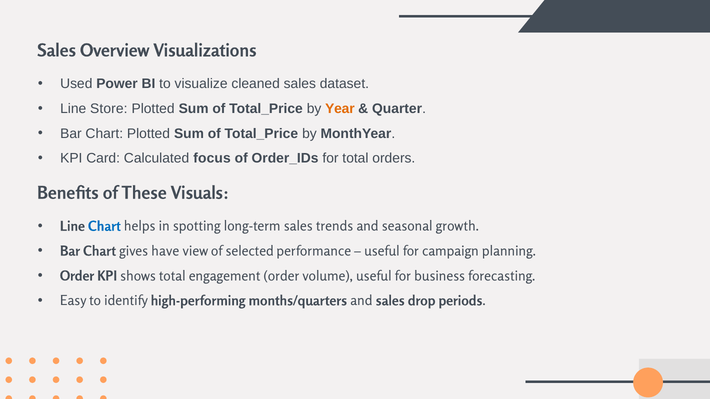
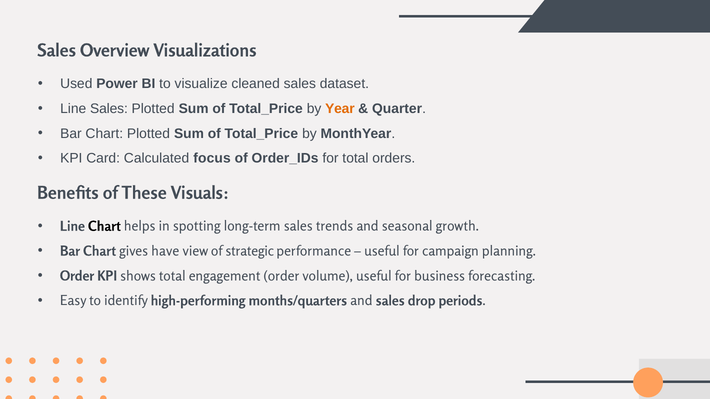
Line Store: Store -> Sales (109, 109)
Chart colour: blue -> black (104, 227)
selected: selected -> strategic (250, 251)
